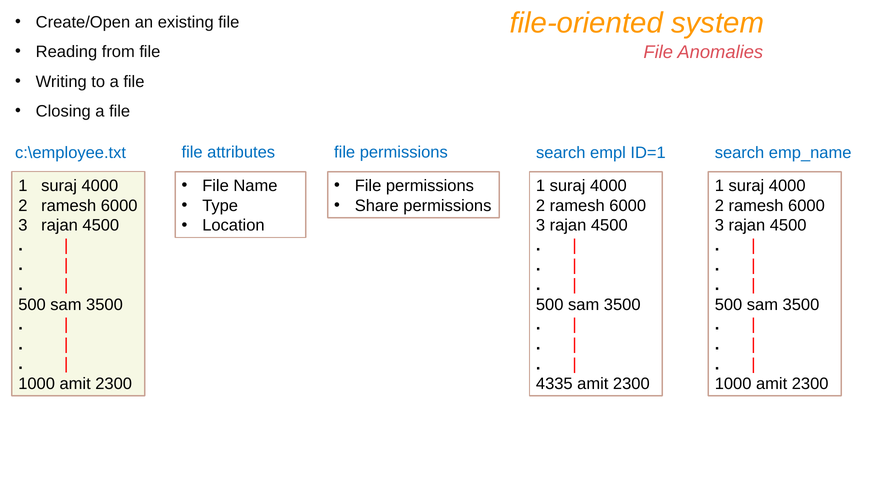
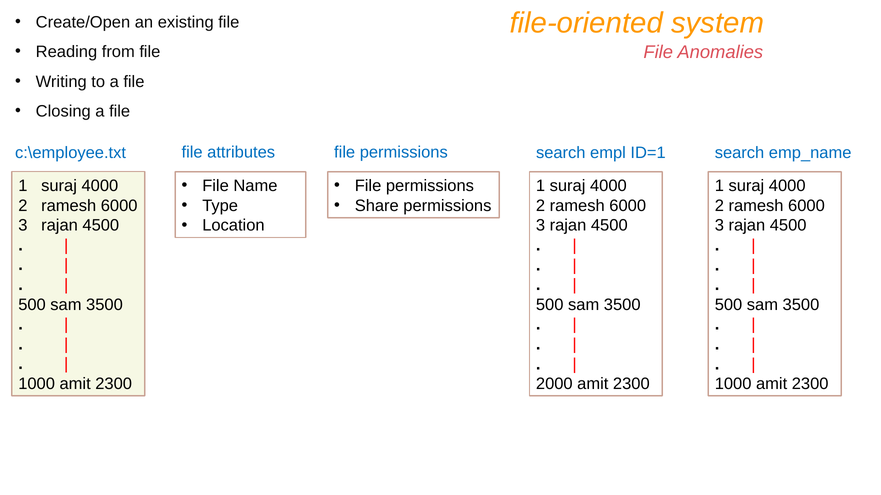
4335: 4335 -> 2000 (554, 384)
